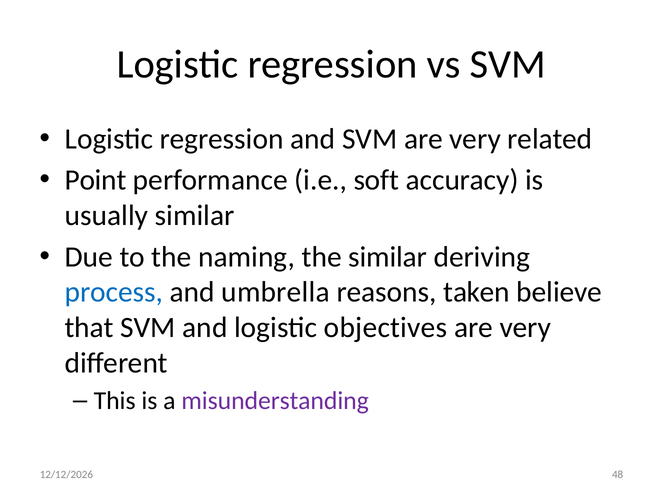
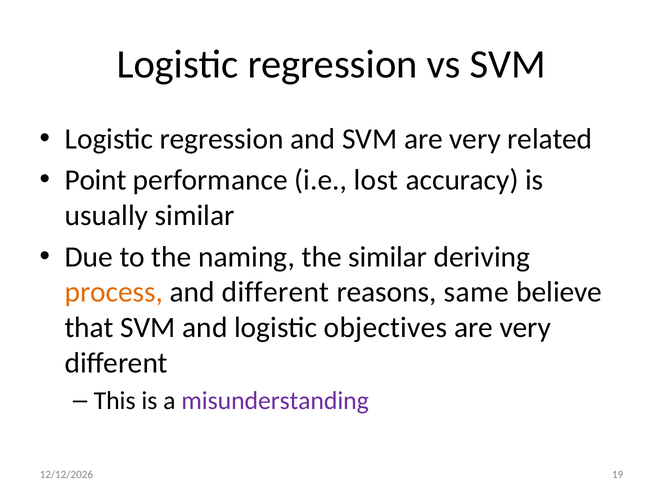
soft: soft -> lost (376, 180)
process colour: blue -> orange (114, 292)
and umbrella: umbrella -> different (276, 292)
taken: taken -> same (476, 292)
48: 48 -> 19 (618, 475)
